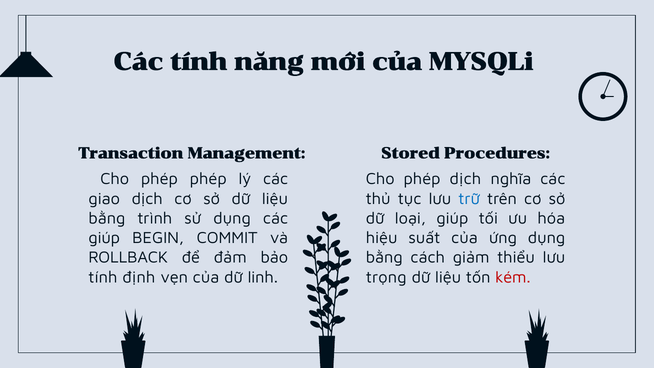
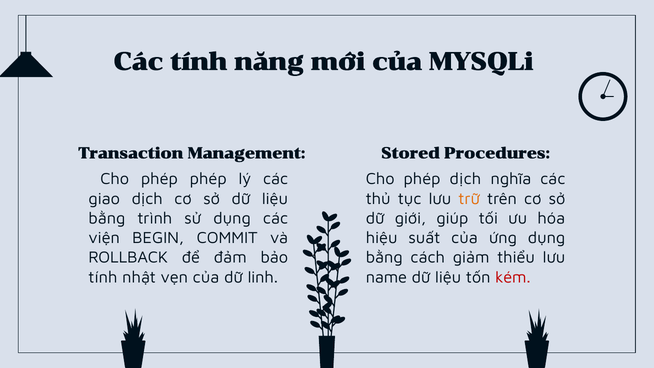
trữ colour: blue -> orange (469, 199)
loại: loại -> giới (411, 218)
giúp: giúp -> viện (104, 238)
định: định -> nhật (139, 277)
trọng: trọng -> name (386, 277)
